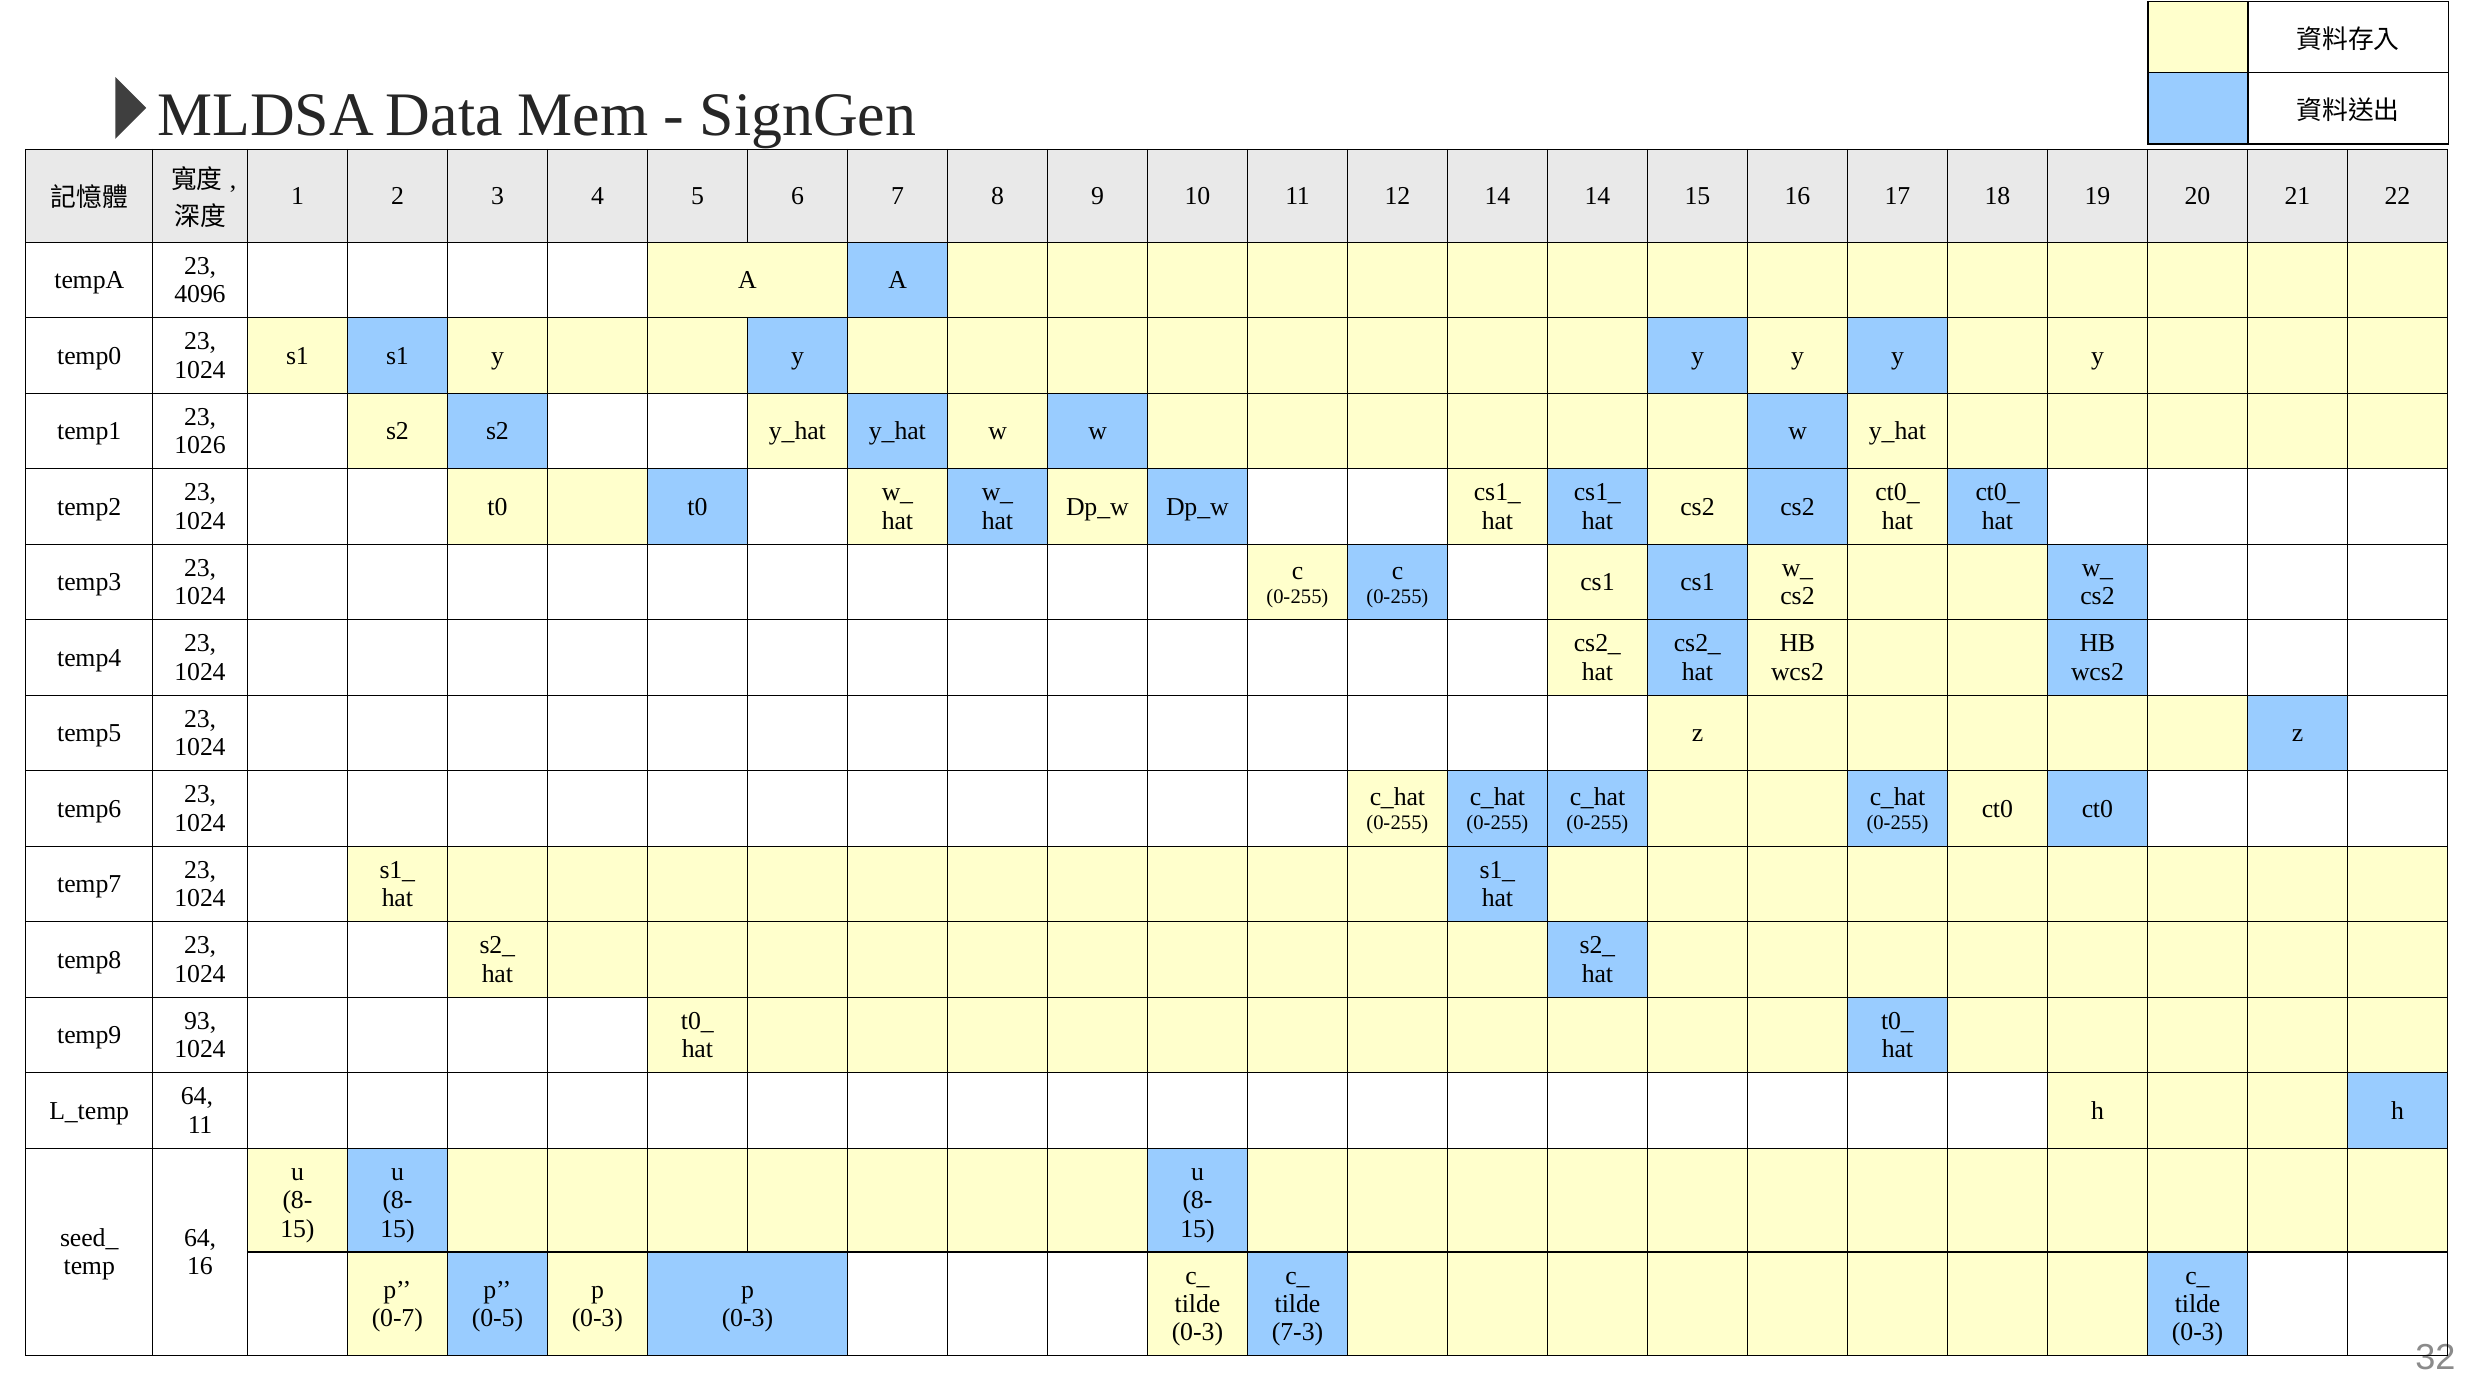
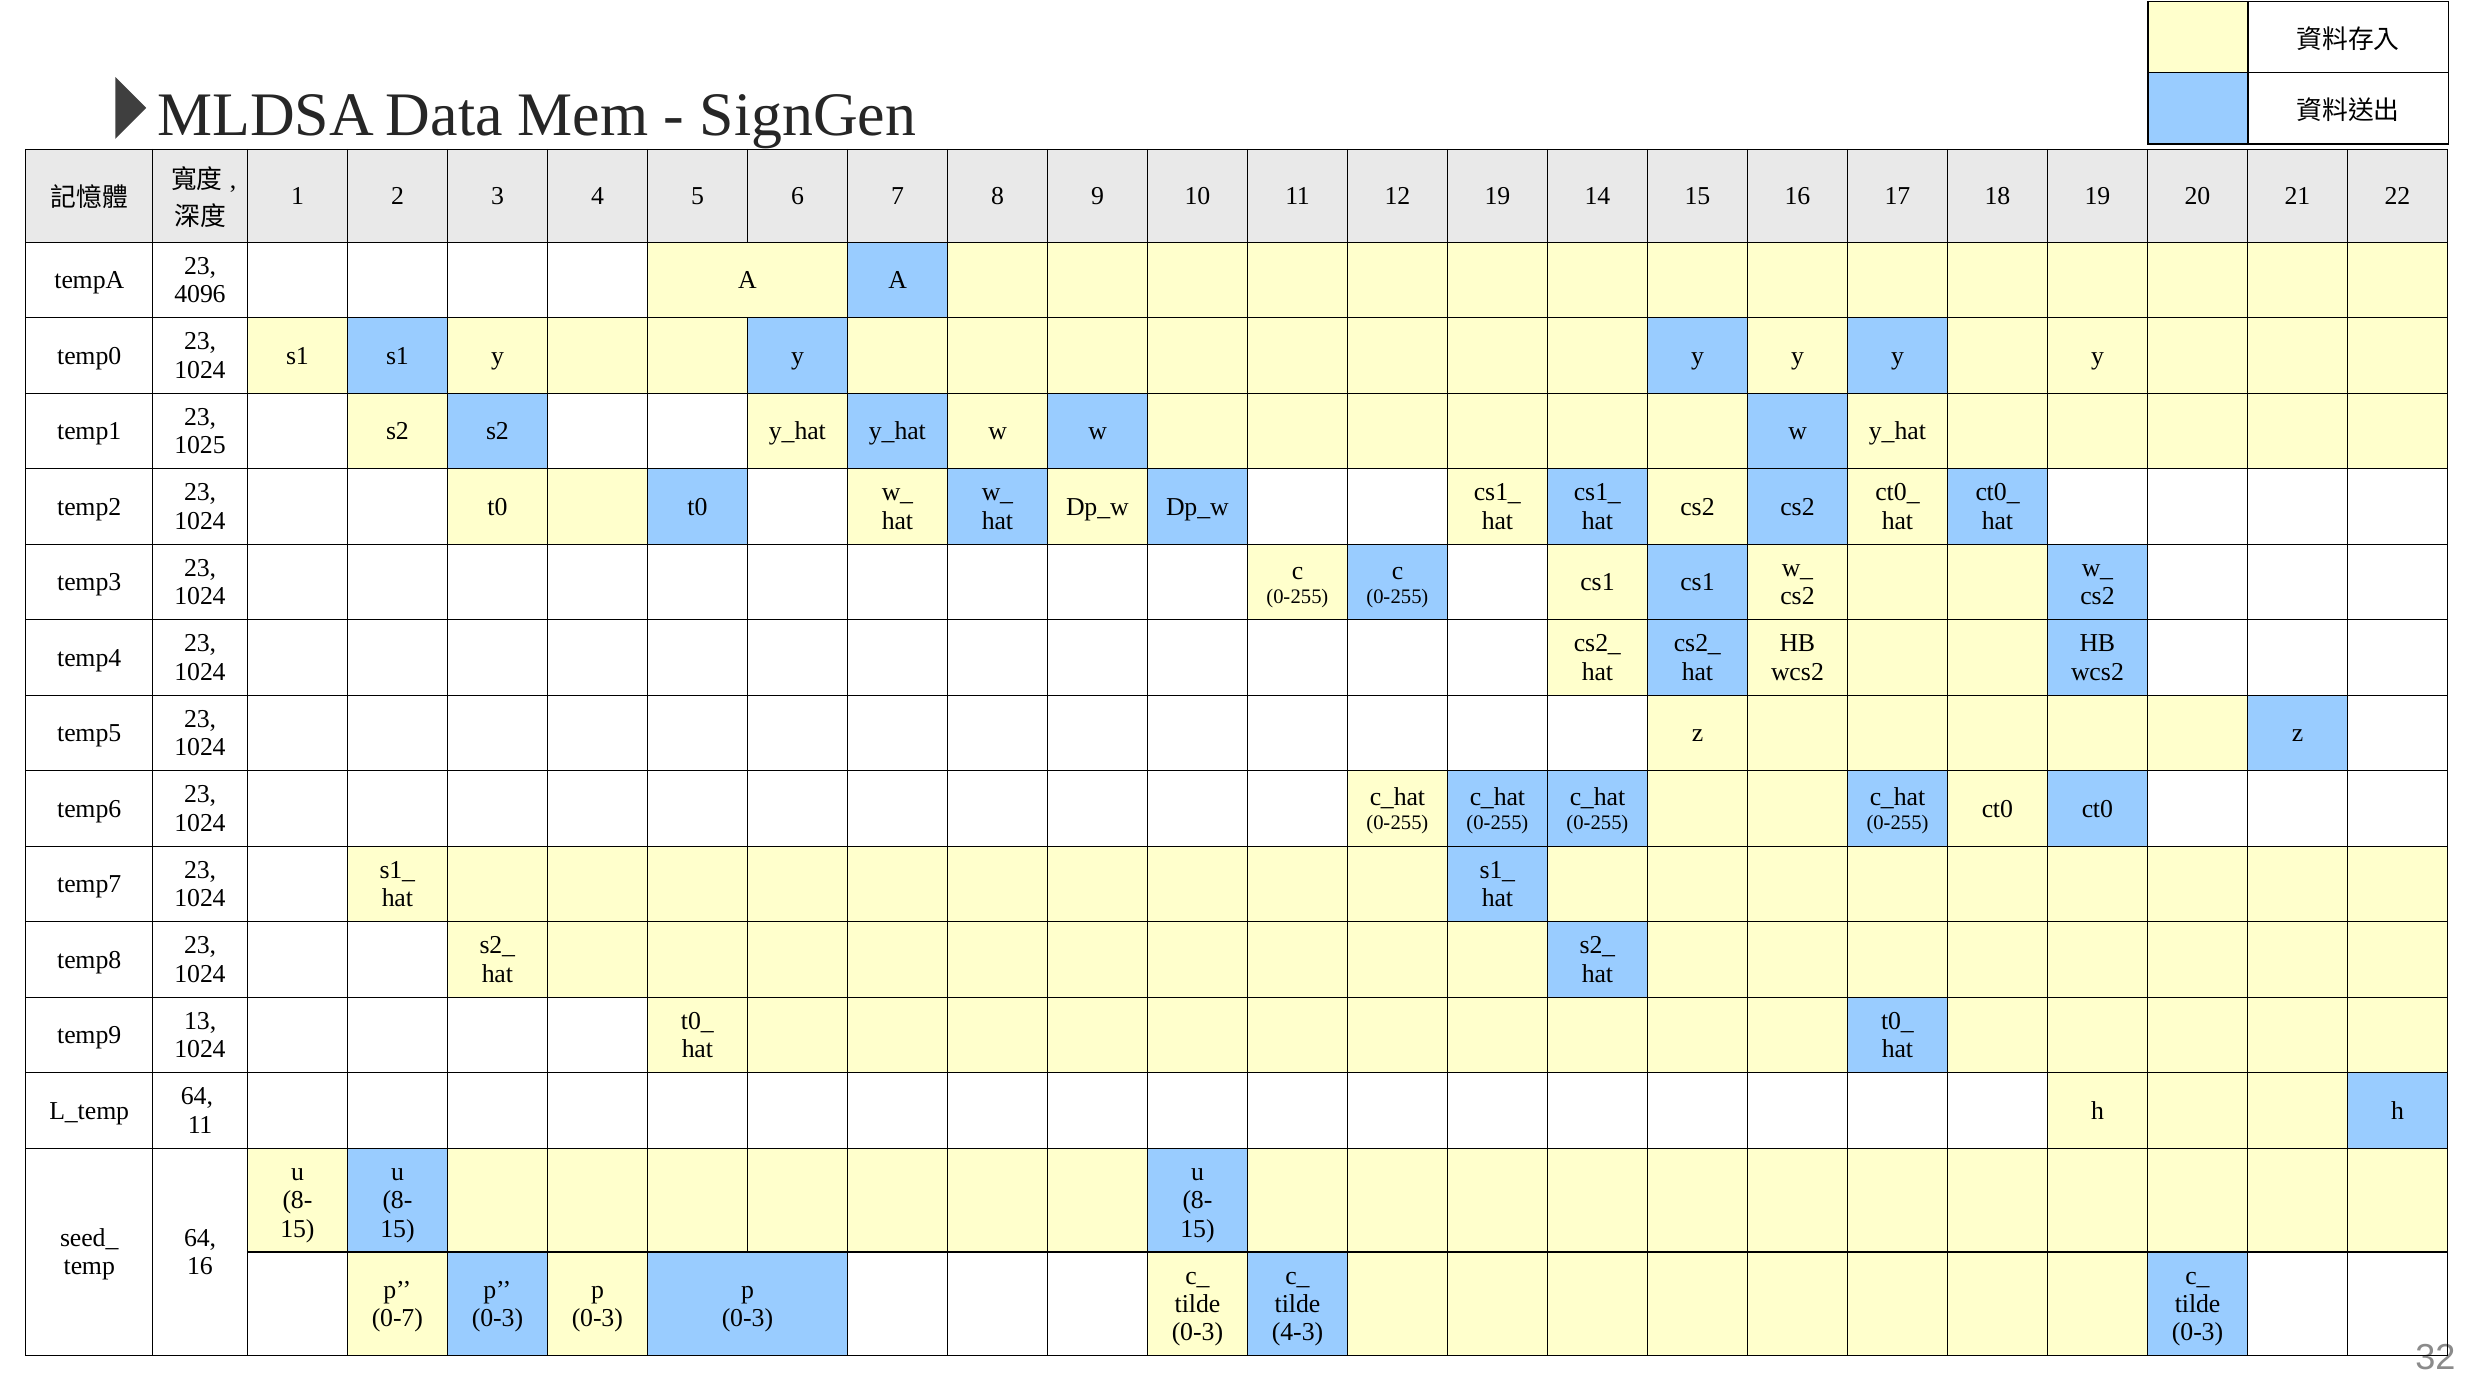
12 14: 14 -> 19 (1497, 196)
1026: 1026 -> 1025 (200, 445)
93: 93 -> 13 (200, 1020)
0-5: 0-5 -> 0-3 (497, 1318)
7-3: 7-3 -> 4-3 (1298, 1332)
